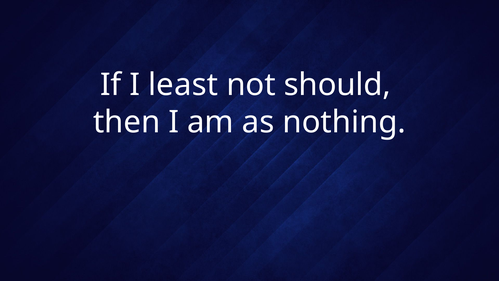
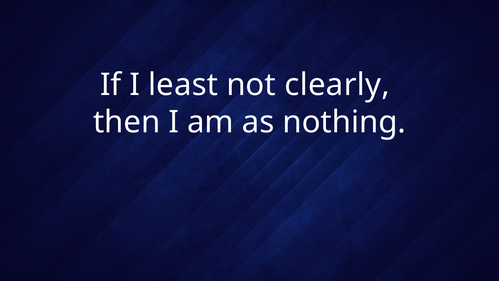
should: should -> clearly (337, 85)
